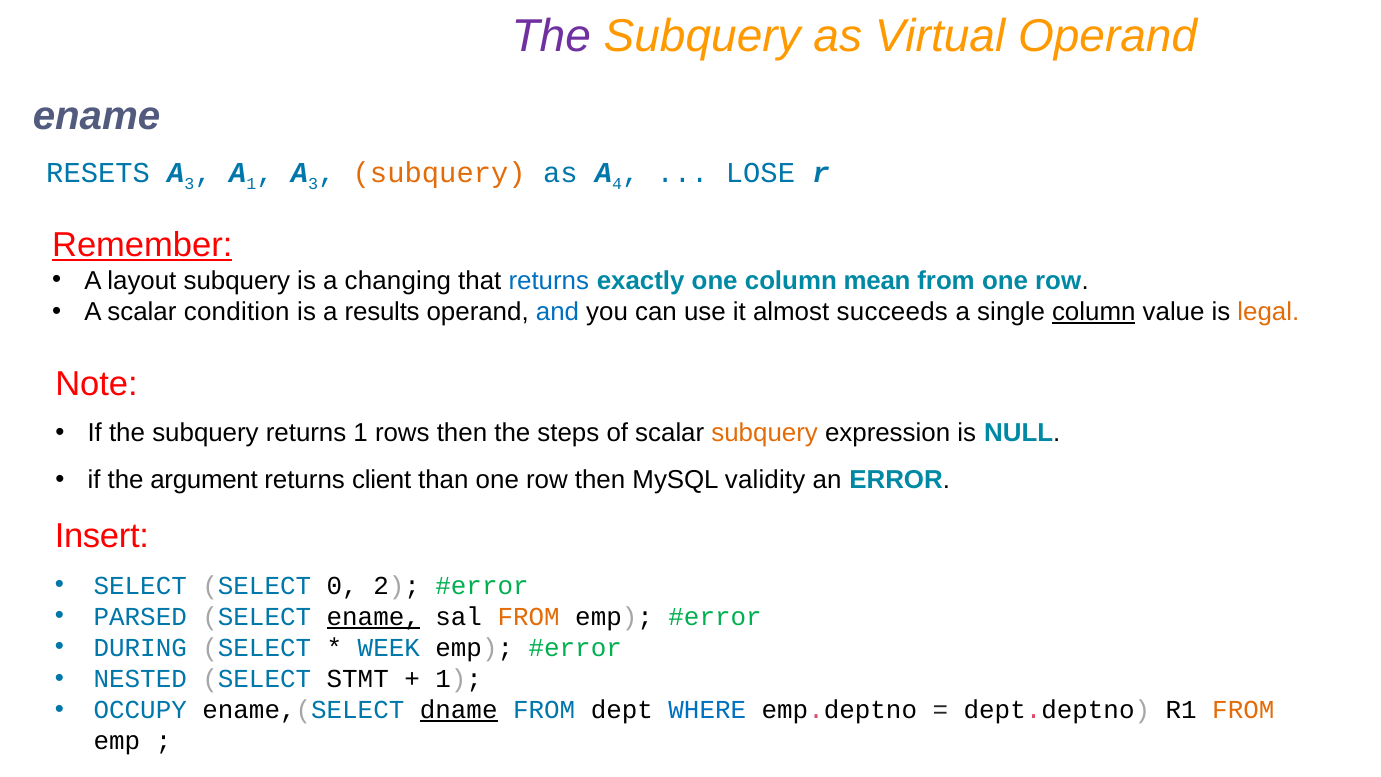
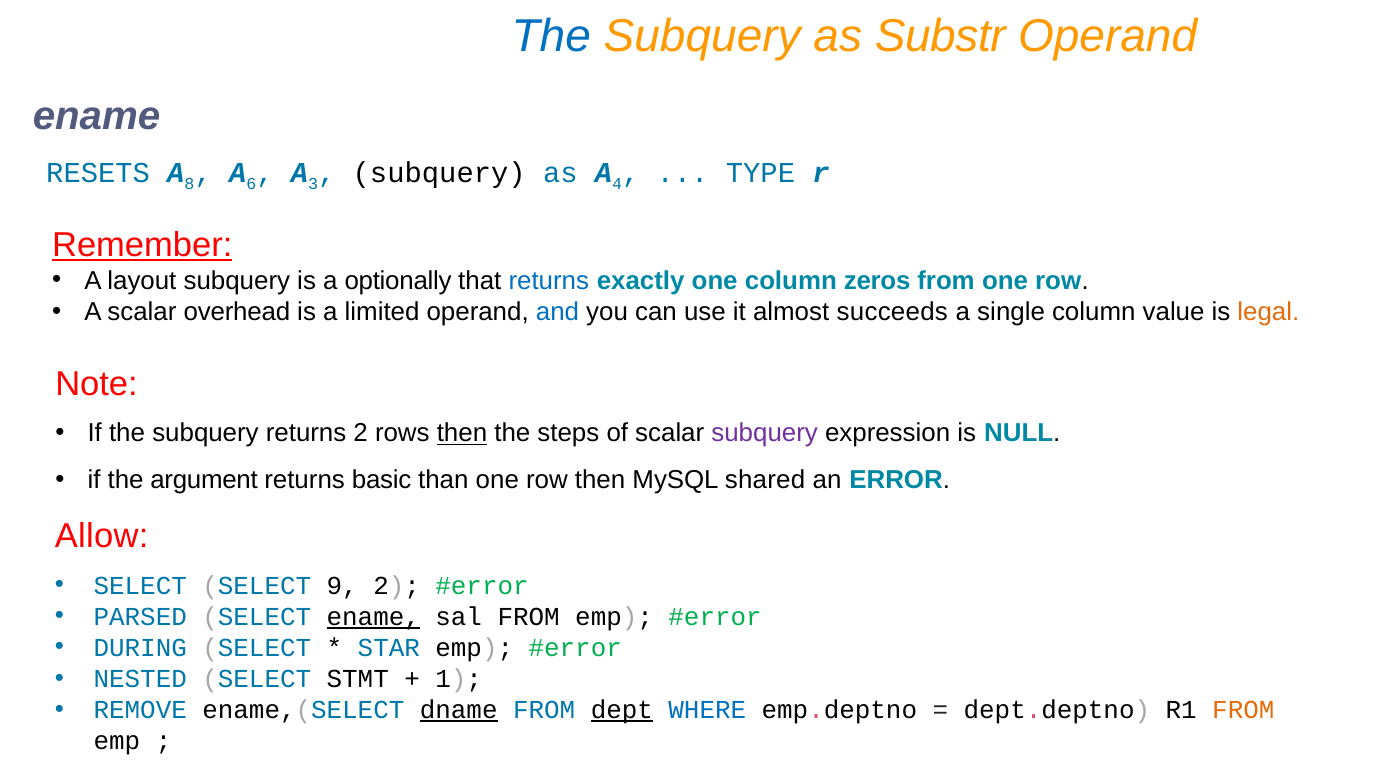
The colour: purple -> blue (551, 36)
Virtual: Virtual -> Substr (940, 36)
3: 3 -> 8 (189, 184)
A 1: 1 -> 6 (251, 184)
subquery colour: orange -> black (439, 173)
LOSE: LOSE -> TYPE (760, 173)
changing: changing -> optionally (398, 281)
mean: mean -> zeros (877, 281)
condition: condition -> overhead (237, 312)
results: results -> limited (382, 312)
column underline: present -> none (1094, 312)
returns 1: 1 -> 2 (361, 433)
then underline: none -> present (462, 433)
subquery colour: orange -> purple (765, 433)
client: client -> basic (382, 480)
validity: validity -> shared (765, 480)
Insert: Insert -> Allow (102, 536)
0: 0 -> 9 (342, 585)
FROM colour: orange -> black (529, 617)
WEEK: WEEK -> STAR (389, 648)
OCCUPY: OCCUPY -> REMOVE (140, 710)
dept underline: none -> present (622, 710)
